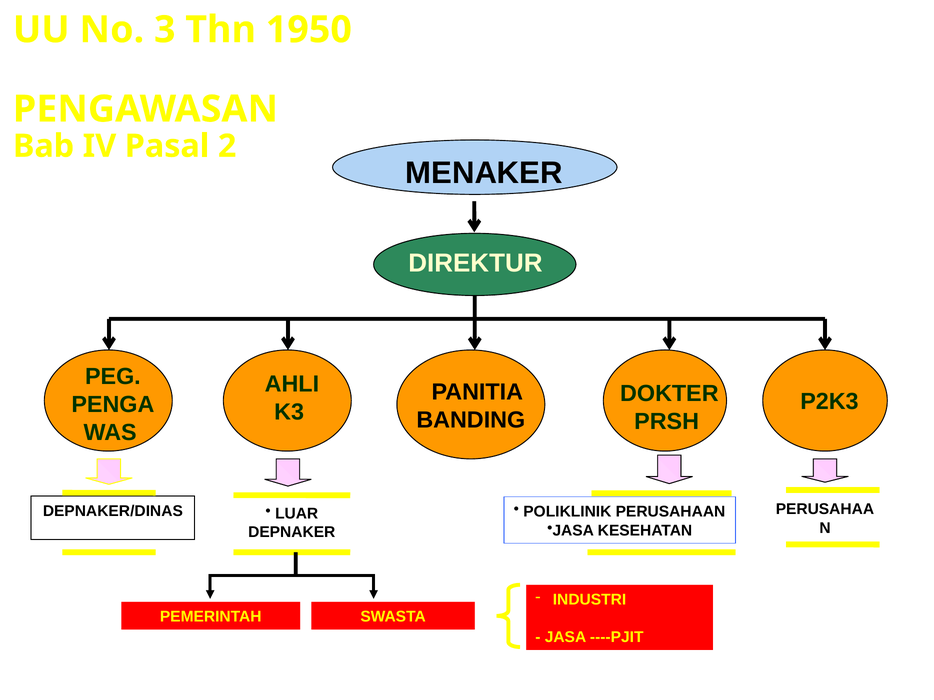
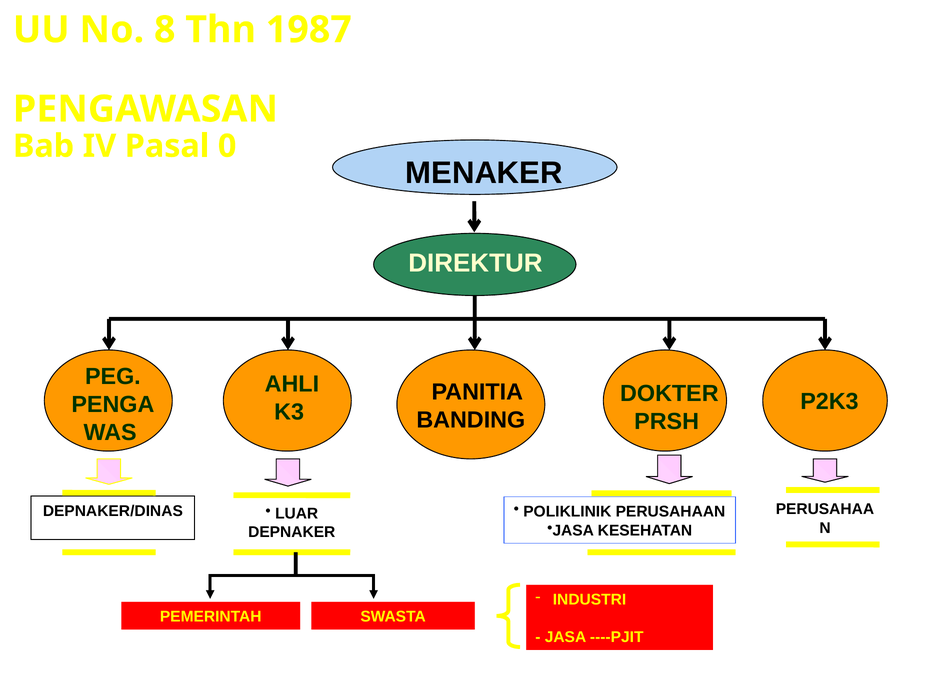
3: 3 -> 8 (165, 30)
1950: 1950 -> 1987 (309, 30)
2: 2 -> 0 (227, 146)
